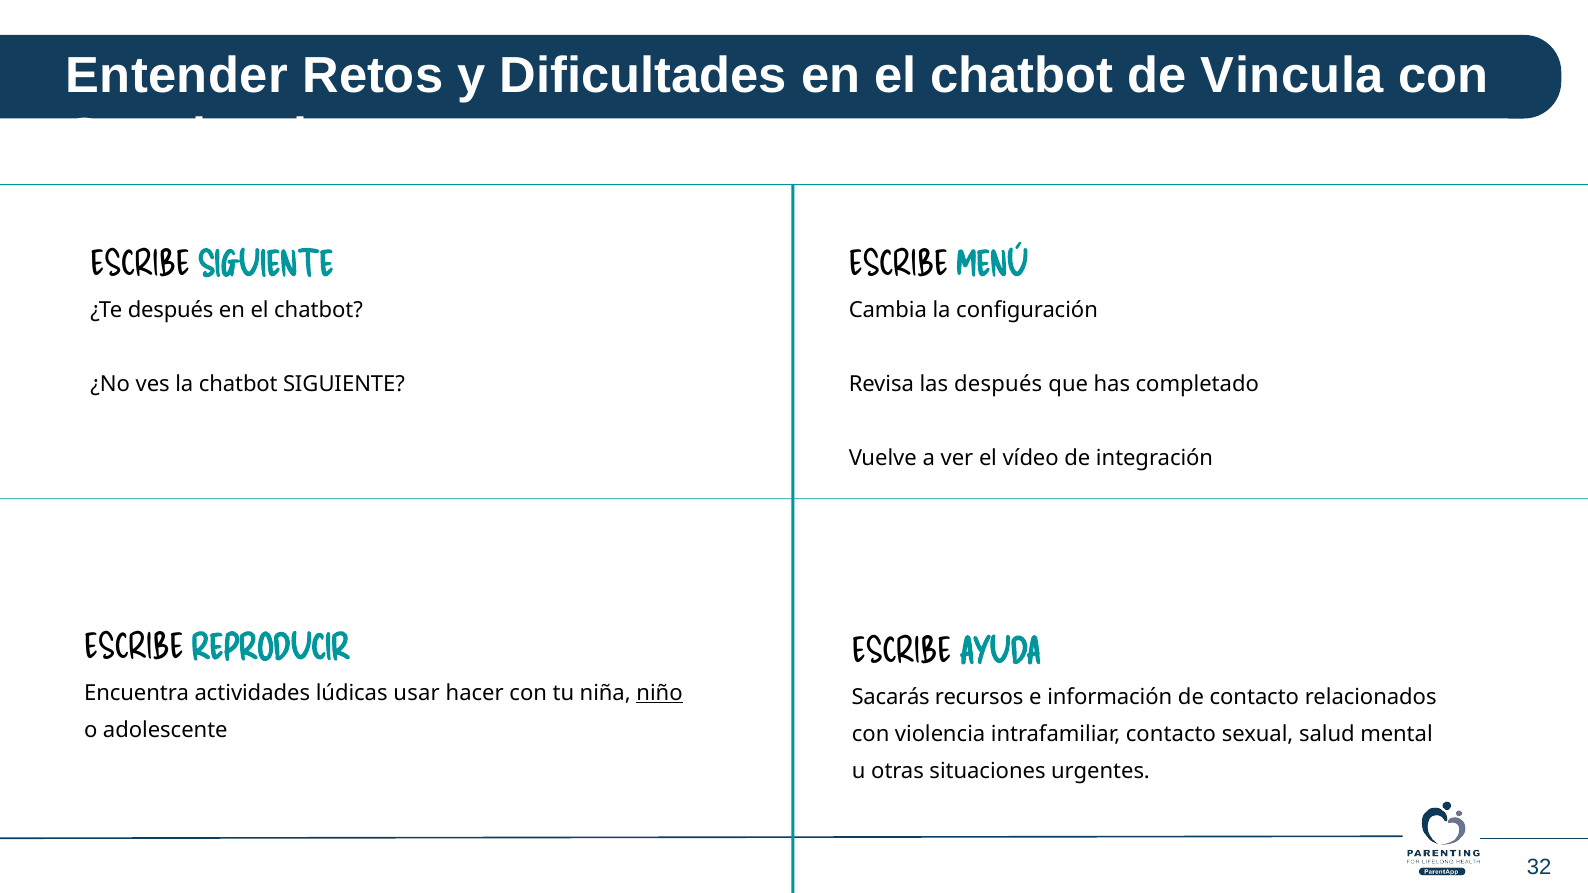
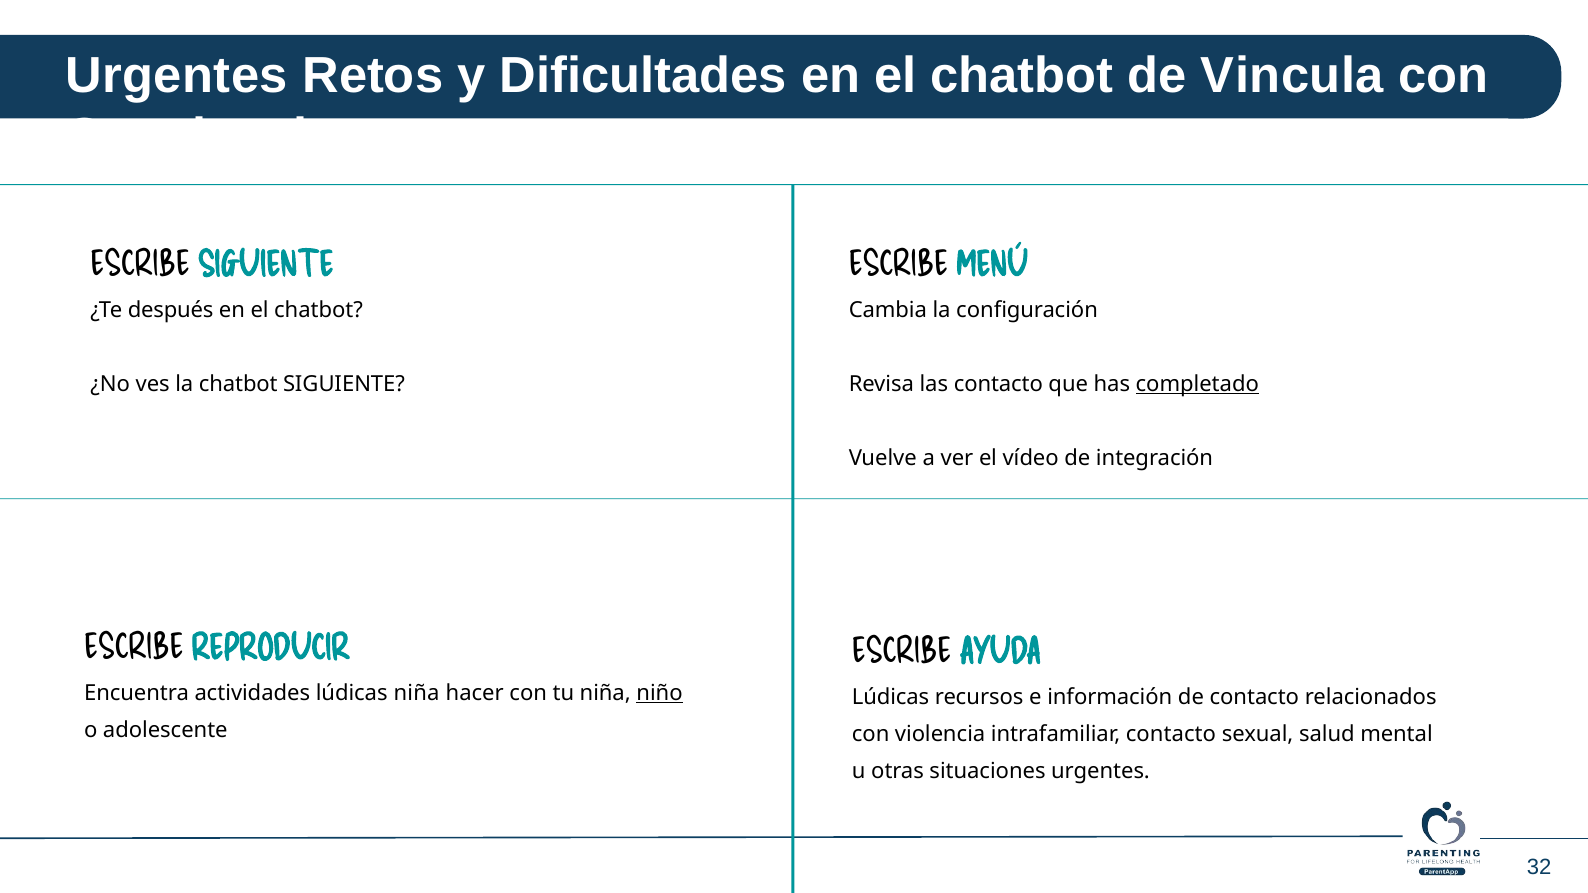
Entender: Entender -> Urgentes (177, 76)
las después: después -> contacto (998, 384)
completado underline: none -> present (1197, 384)
lúdicas usar: usar -> niña (417, 693)
Sacarás: Sacarás -> Lúdicas (891, 697)
